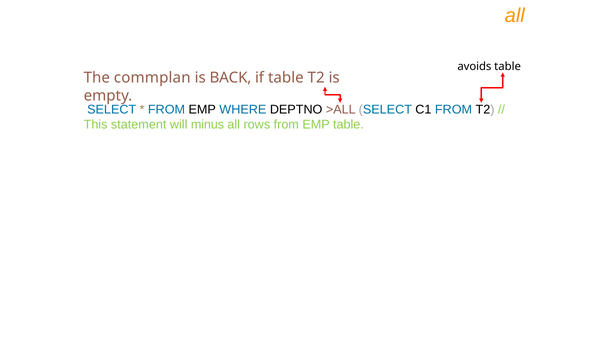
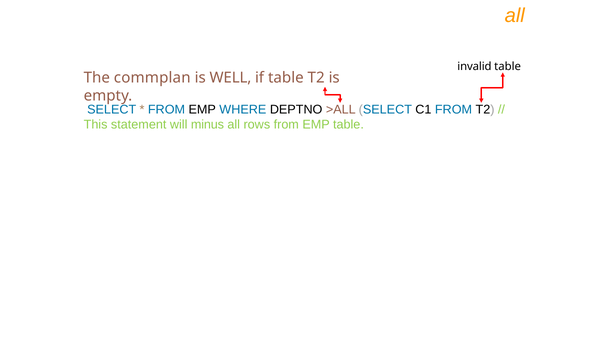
avoids: avoids -> invalid (474, 67)
BACK: BACK -> WELL (230, 78)
